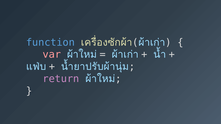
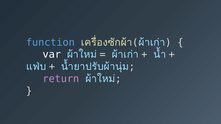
var colour: pink -> white (52, 55)
